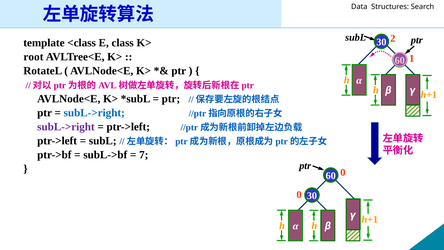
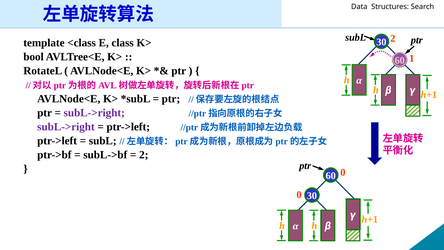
root: root -> bool (34, 57)
subL->right colour: blue -> purple (94, 113)
7: 7 -> 2 (144, 155)
